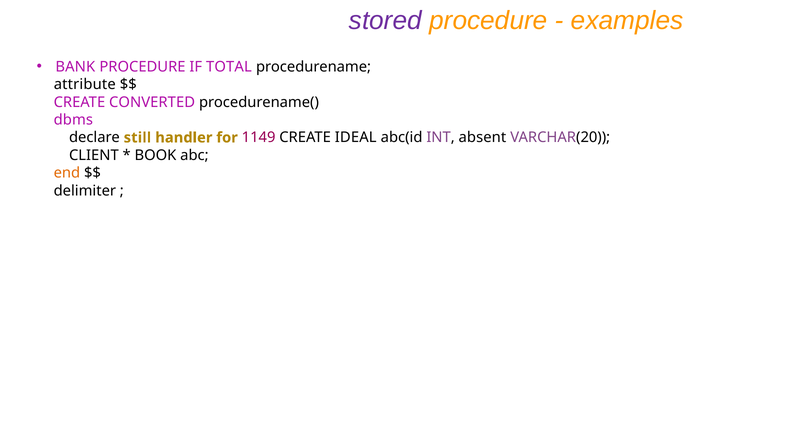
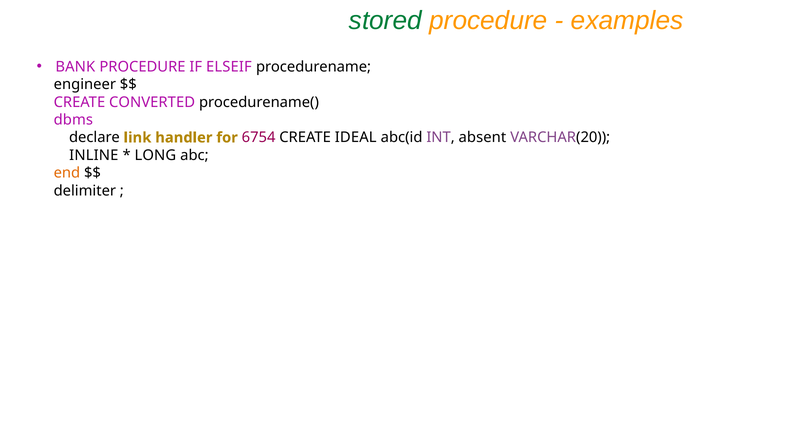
stored colour: purple -> green (385, 21)
TOTAL: TOTAL -> ELSEIF (229, 67)
attribute: attribute -> engineer (85, 84)
still: still -> link (137, 138)
1149: 1149 -> 6754 (259, 138)
CLIENT: CLIENT -> INLINE (94, 155)
BOOK: BOOK -> LONG (155, 155)
